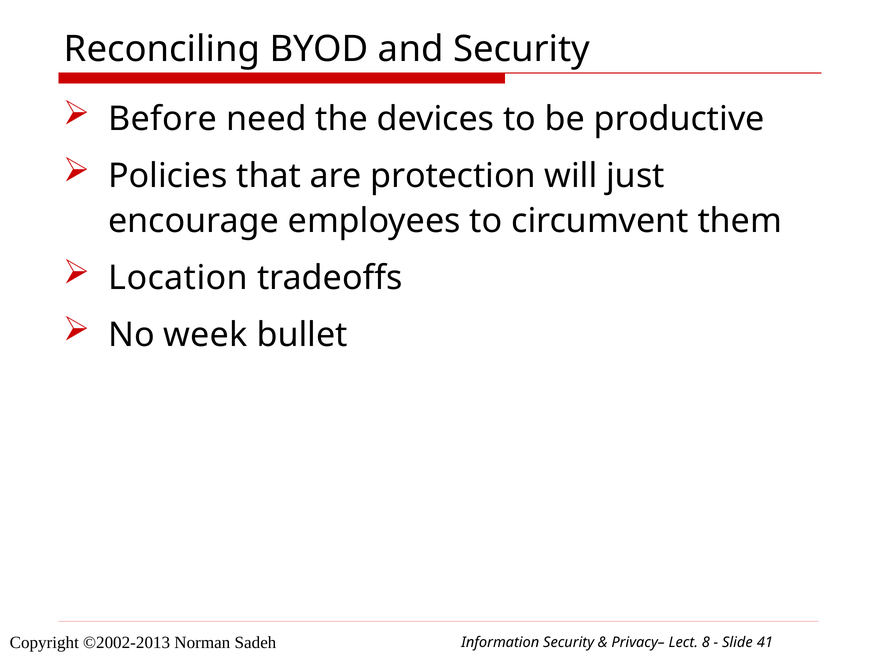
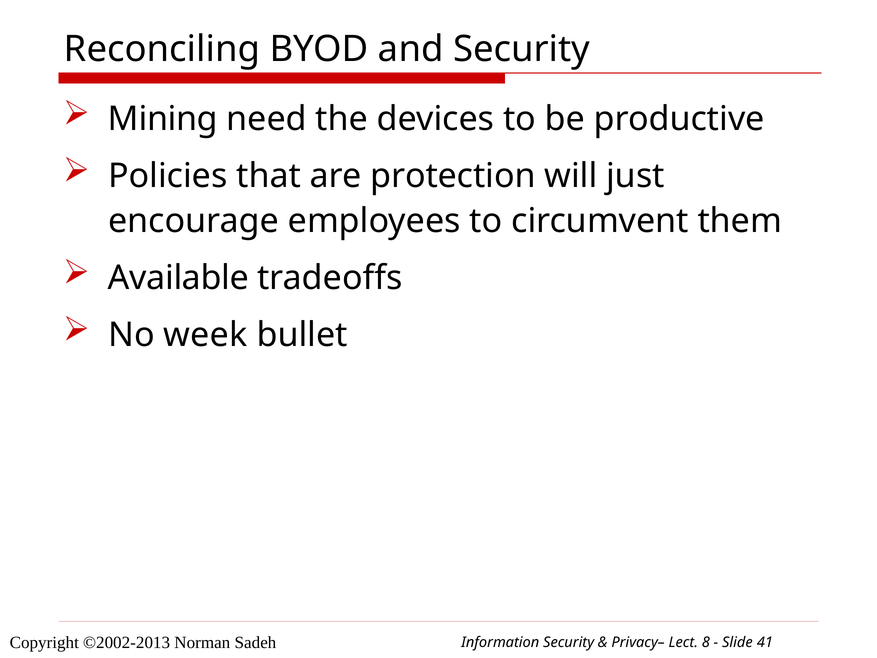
Before: Before -> Mining (163, 119)
Location: Location -> Available (178, 278)
